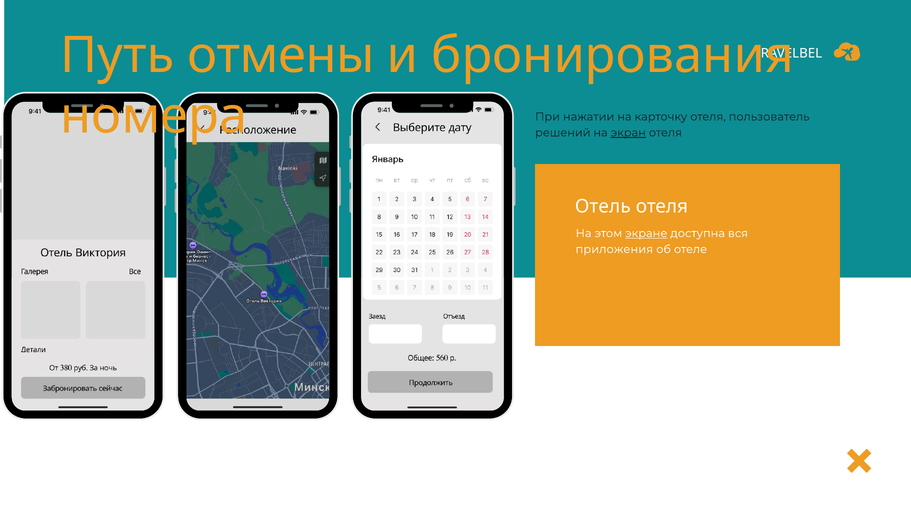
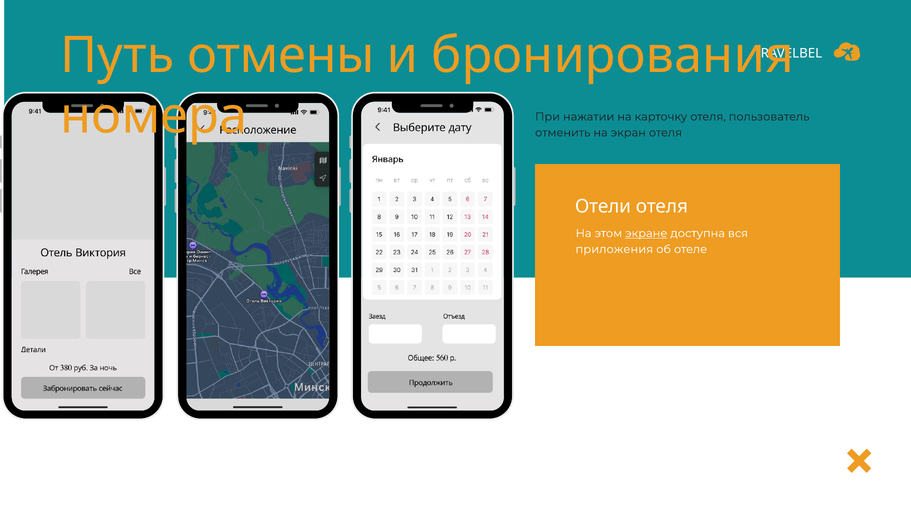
решений: решений -> отменить (563, 133)
экран underline: present -> none (628, 133)
Отель: Отель -> Отели (603, 207)
